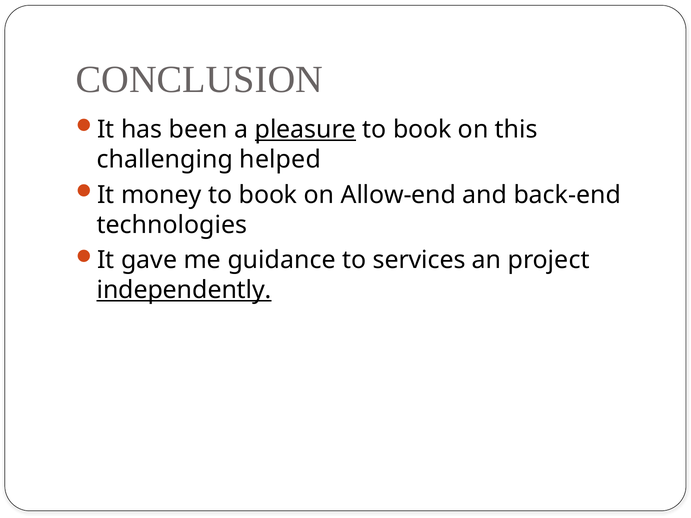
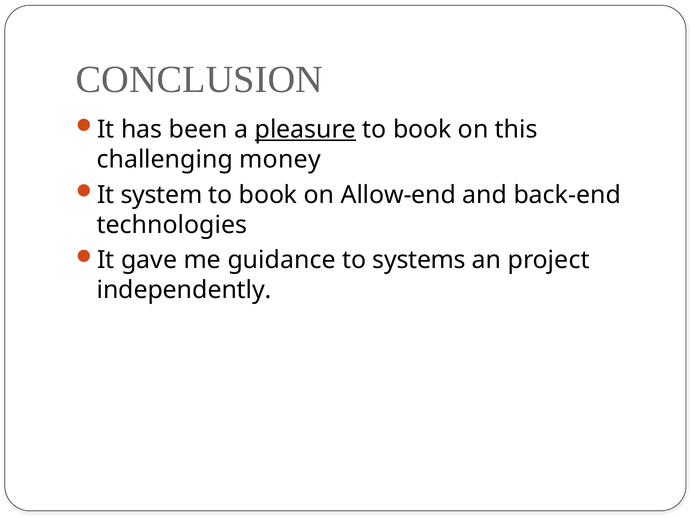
helped: helped -> money (280, 159)
money: money -> system (161, 195)
services: services -> systems (419, 260)
independently underline: present -> none (184, 290)
